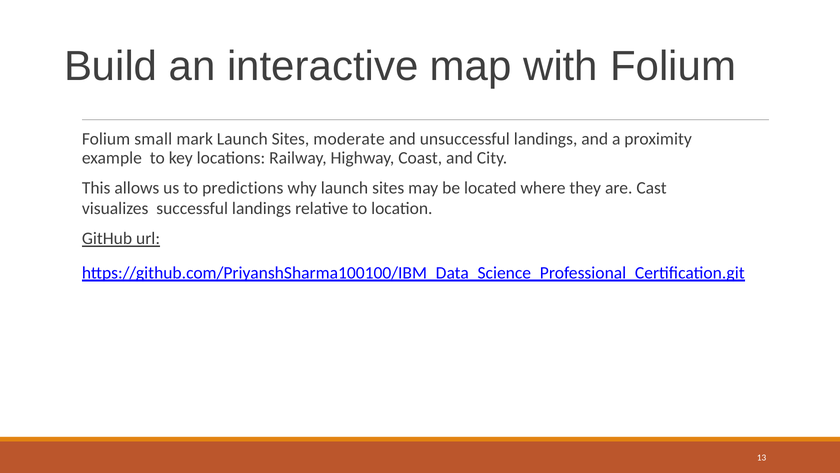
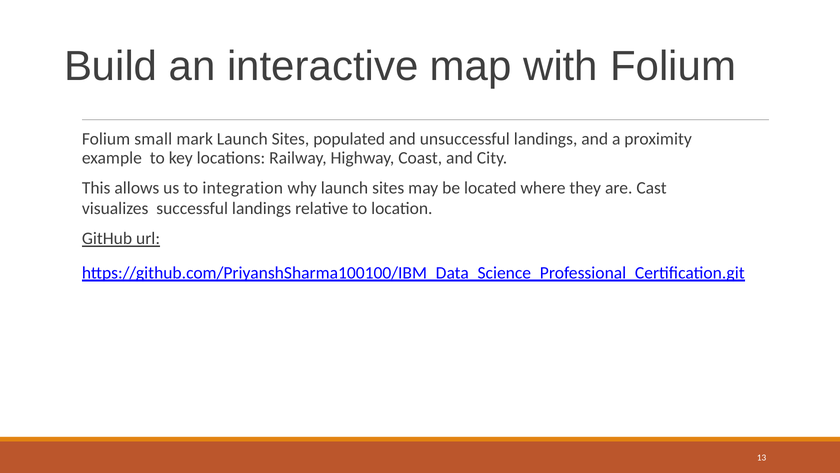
moderate: moderate -> populated (349, 139)
predictions: predictions -> integration (243, 188)
